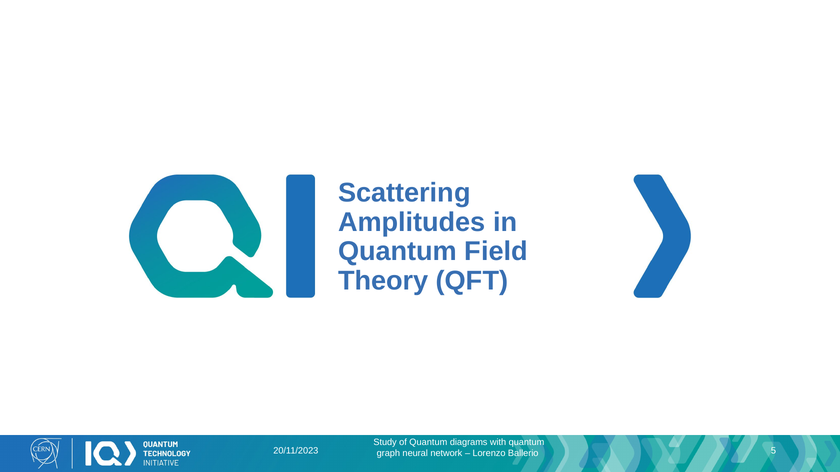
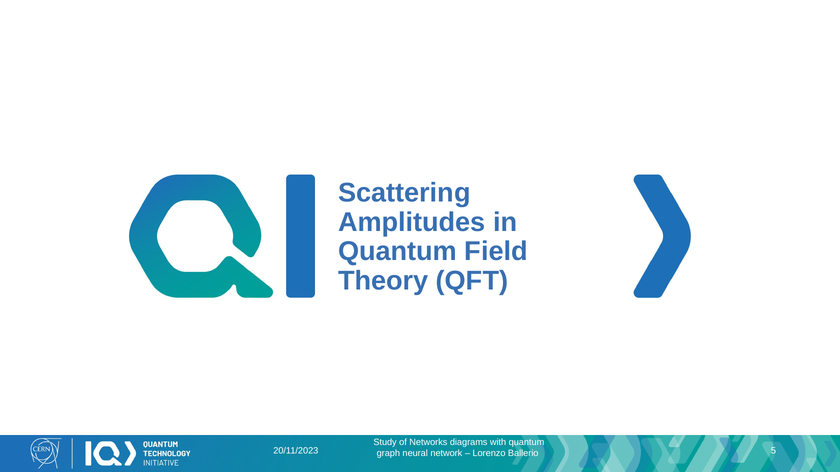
of Quantum: Quantum -> Networks (428, 443)
